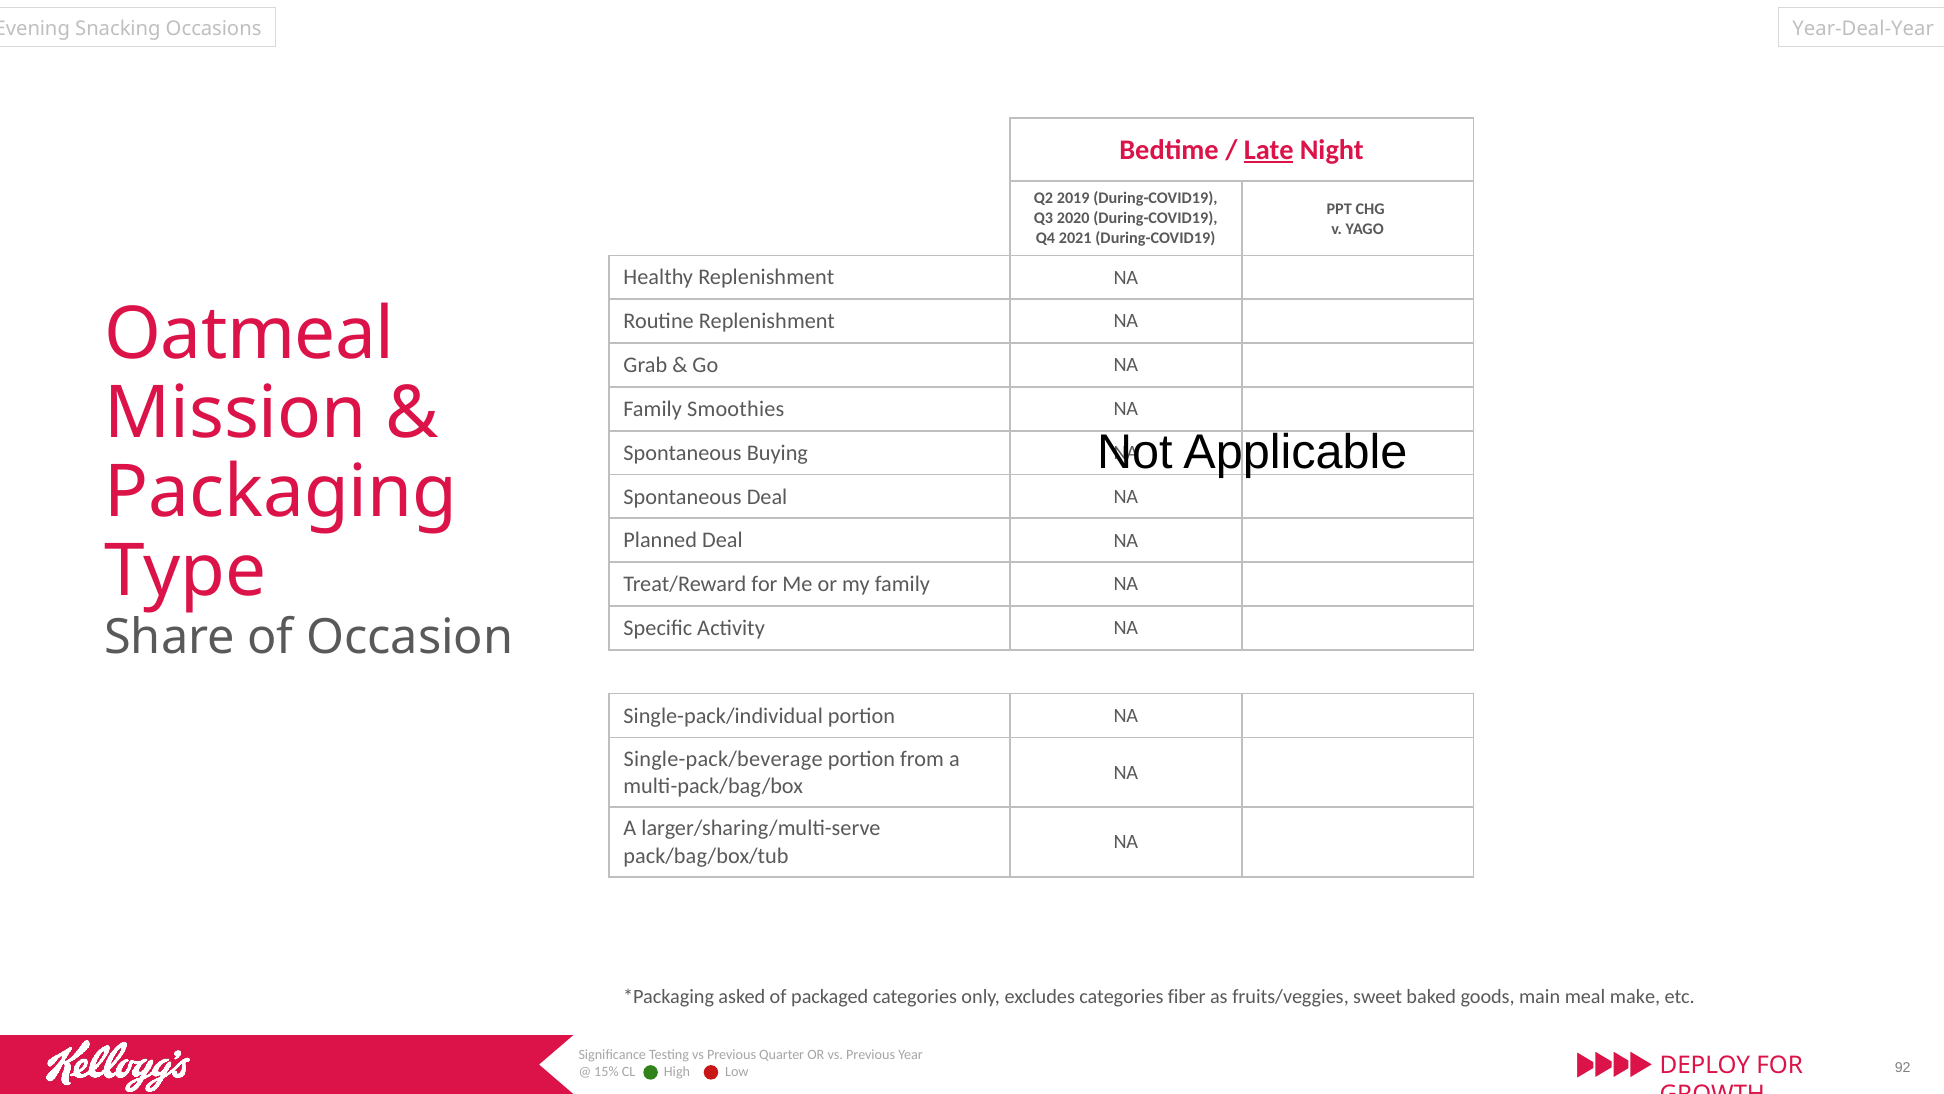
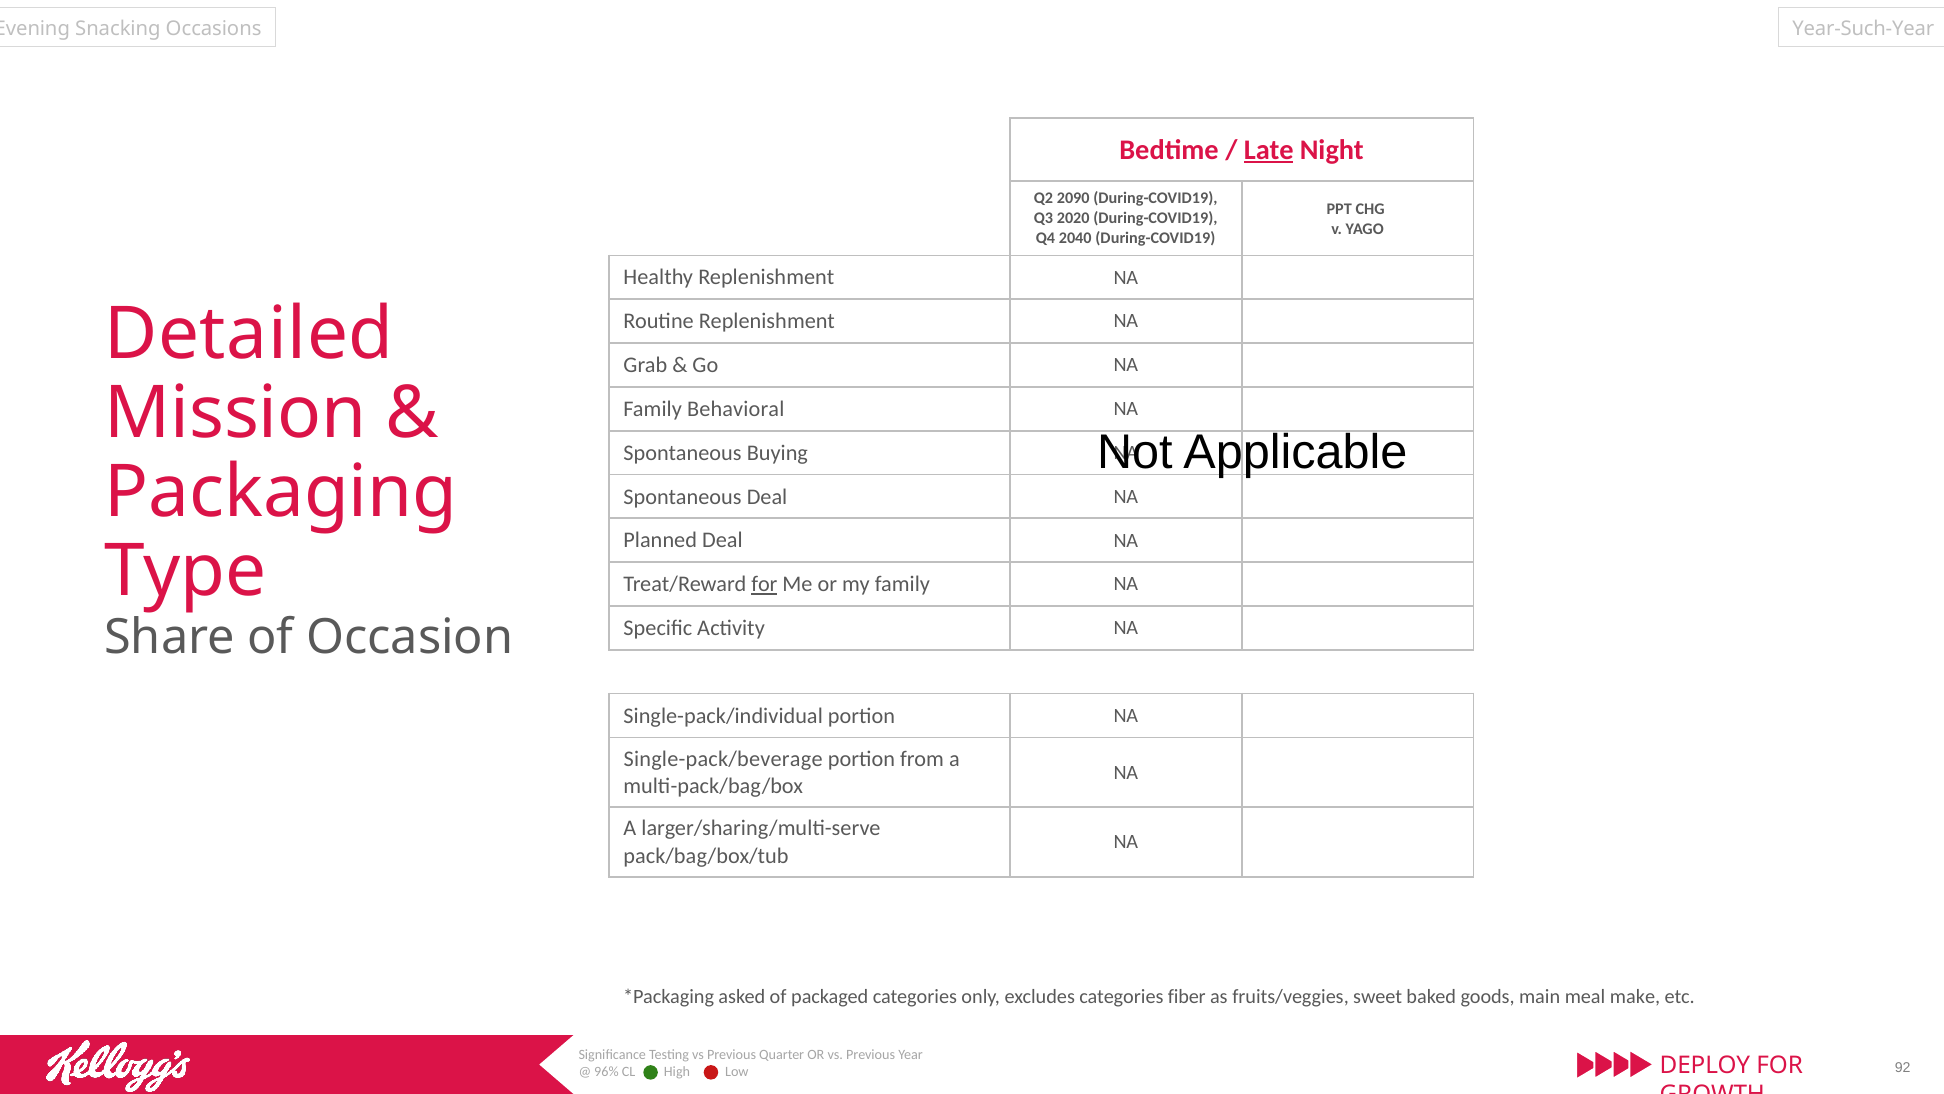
Year-Deal-Year: Year-Deal-Year -> Year-Such-Year (1863, 28)
2019: 2019 -> 2090 (1073, 198)
2021: 2021 -> 2040 (1075, 238)
Oatmeal: Oatmeal -> Detailed (249, 335)
Smoothies: Smoothies -> Behavioral (736, 409)
for underline: none -> present (764, 584)
15%: 15% -> 96% (606, 1072)
